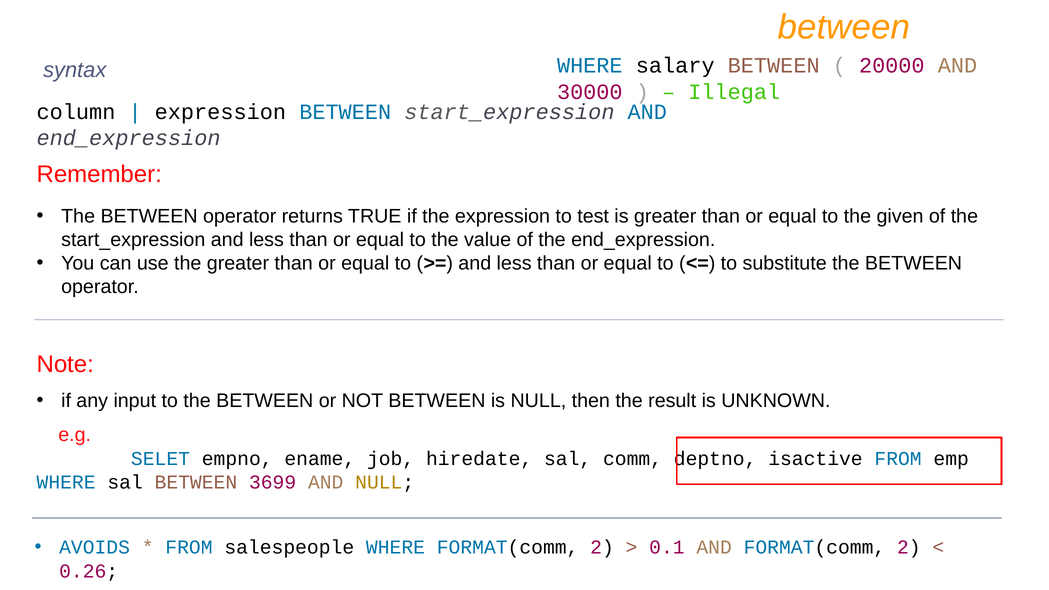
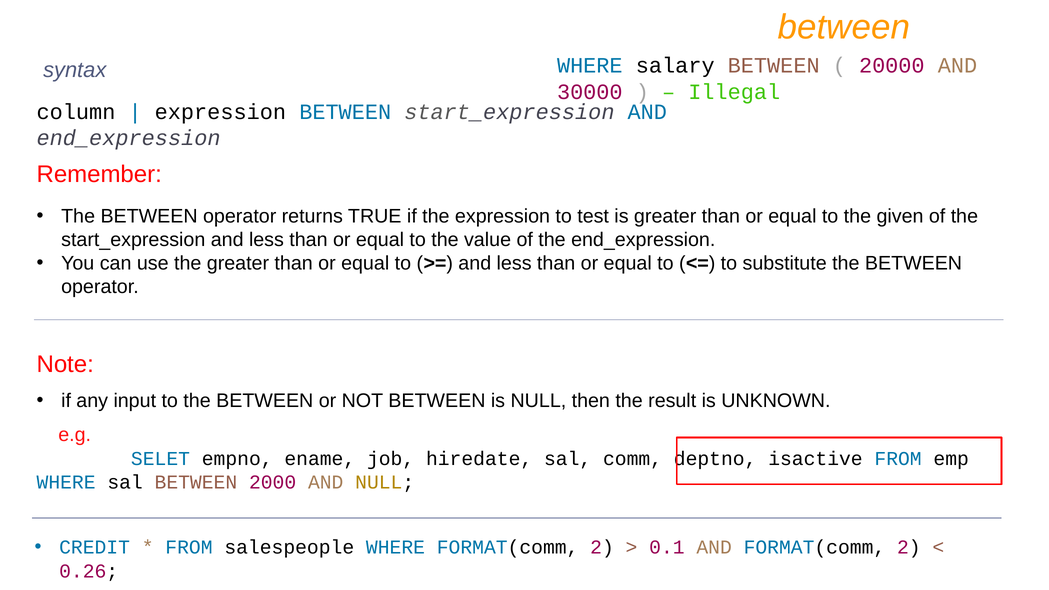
3699: 3699 -> 2000 (273, 482)
AVOIDS: AVOIDS -> CREDIT (95, 547)
